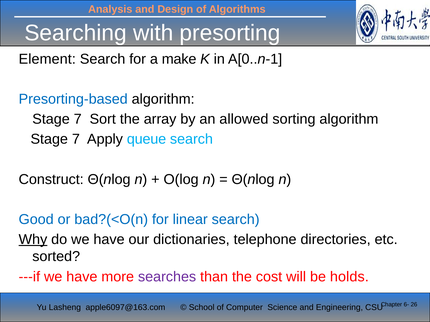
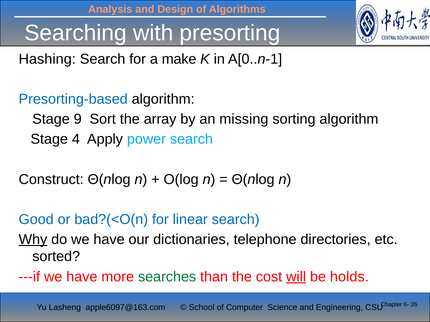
Element: Element -> Hashing (47, 59)
7: 7 -> 9 (78, 119)
allowed: allowed -> missing (244, 119)
7: 7 -> 4 (76, 139)
queue: queue -> power (146, 139)
searches colour: purple -> green (167, 277)
will underline: none -> present (296, 277)
